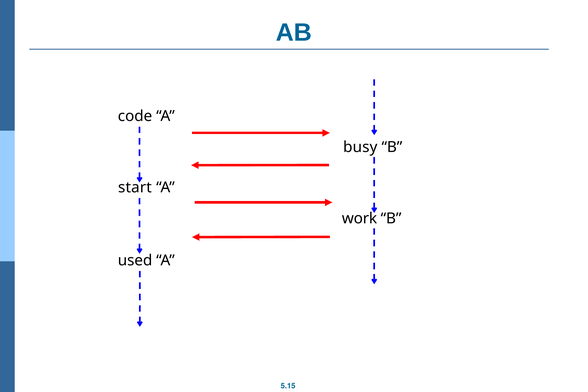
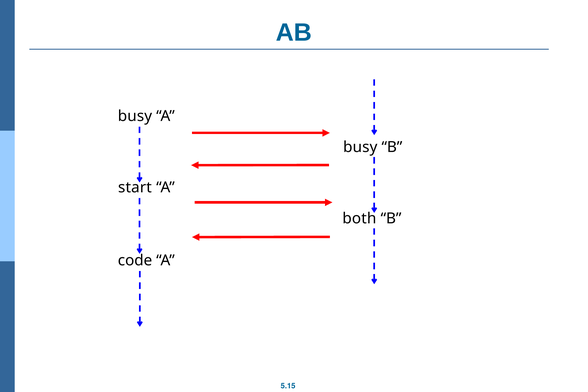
code: code -> busy (135, 116)
work: work -> both (359, 218)
used: used -> code (135, 261)
